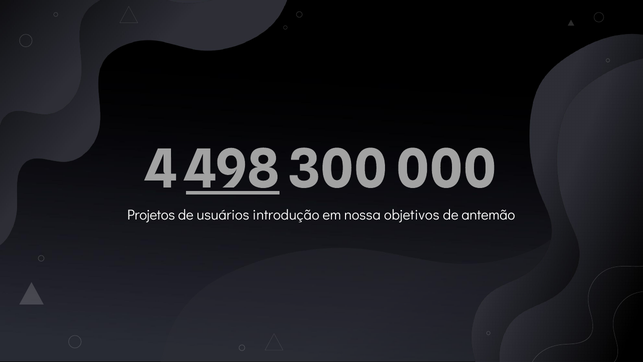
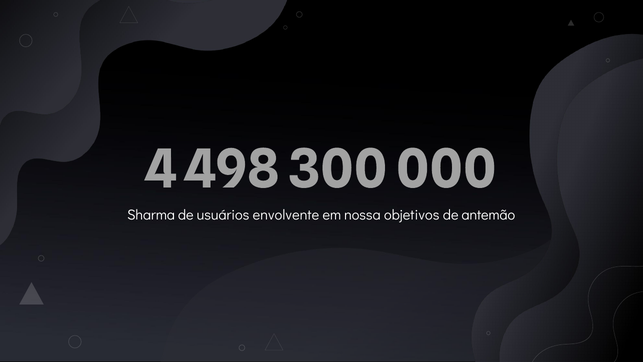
498 underline: present -> none (233, 170)
Projetos: Projetos -> Sharma (151, 215)
introdução: introdução -> envolvente (286, 215)
